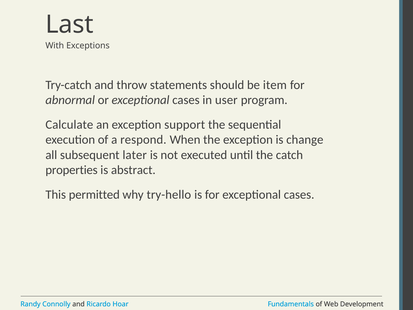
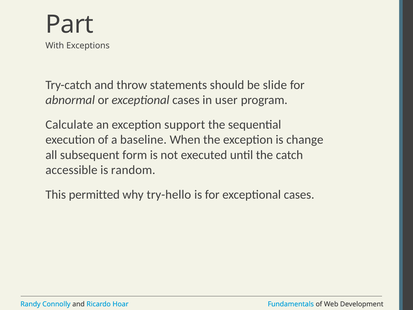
Last: Last -> Part (70, 25)
item: item -> slide (275, 85)
respond: respond -> baseline (143, 140)
later: later -> form (135, 155)
properties: properties -> accessible (71, 170)
abstract: abstract -> random (133, 170)
